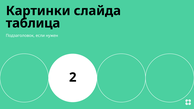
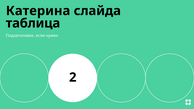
Картинки: Картинки -> Катерина (38, 11)
